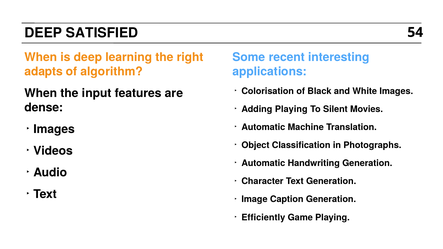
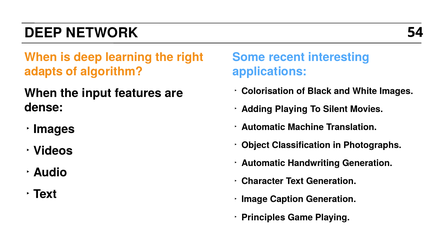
SATISFIED: SATISFIED -> NETWORK (102, 33)
Efficiently: Efficiently -> Principles (263, 217)
